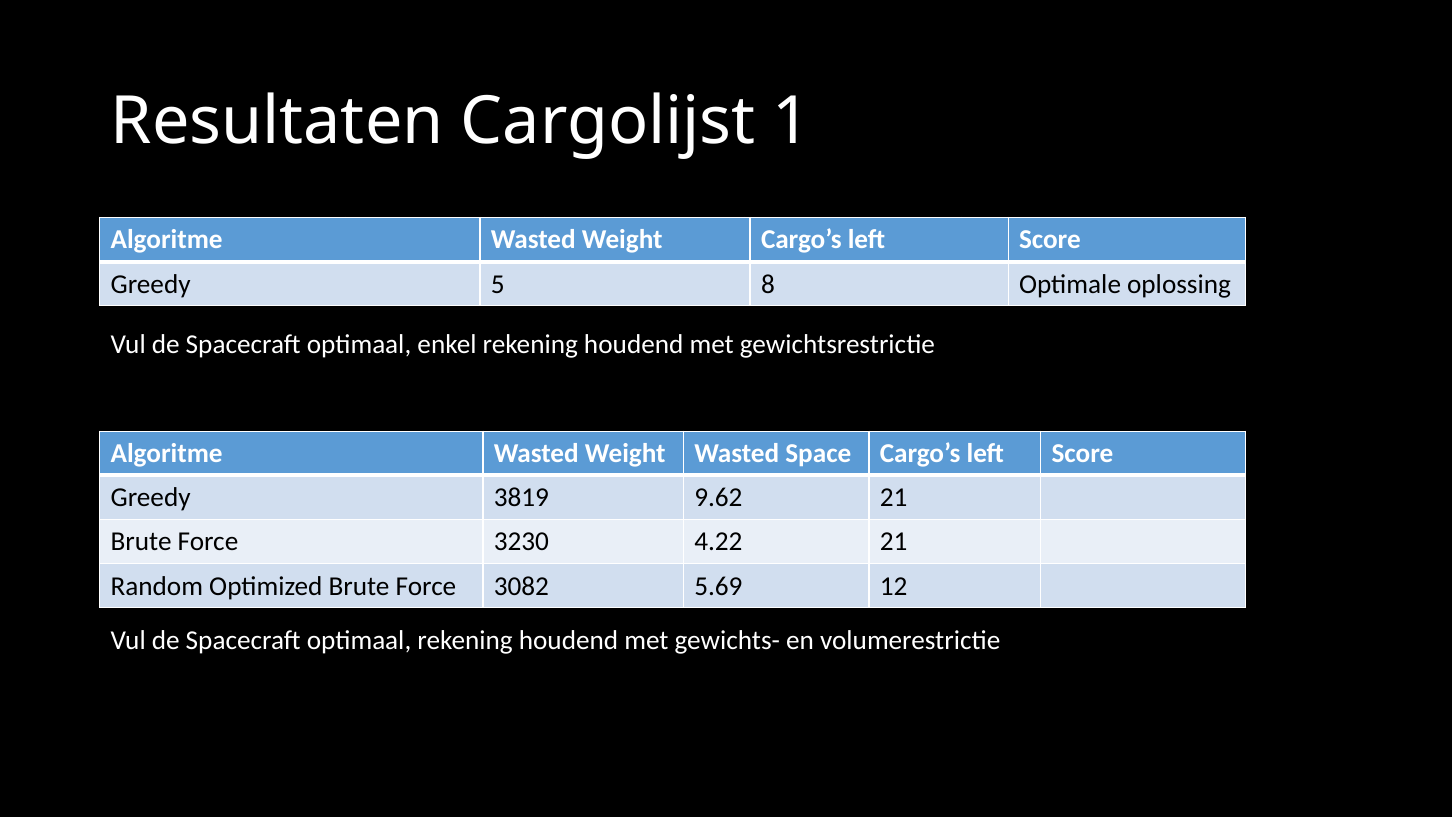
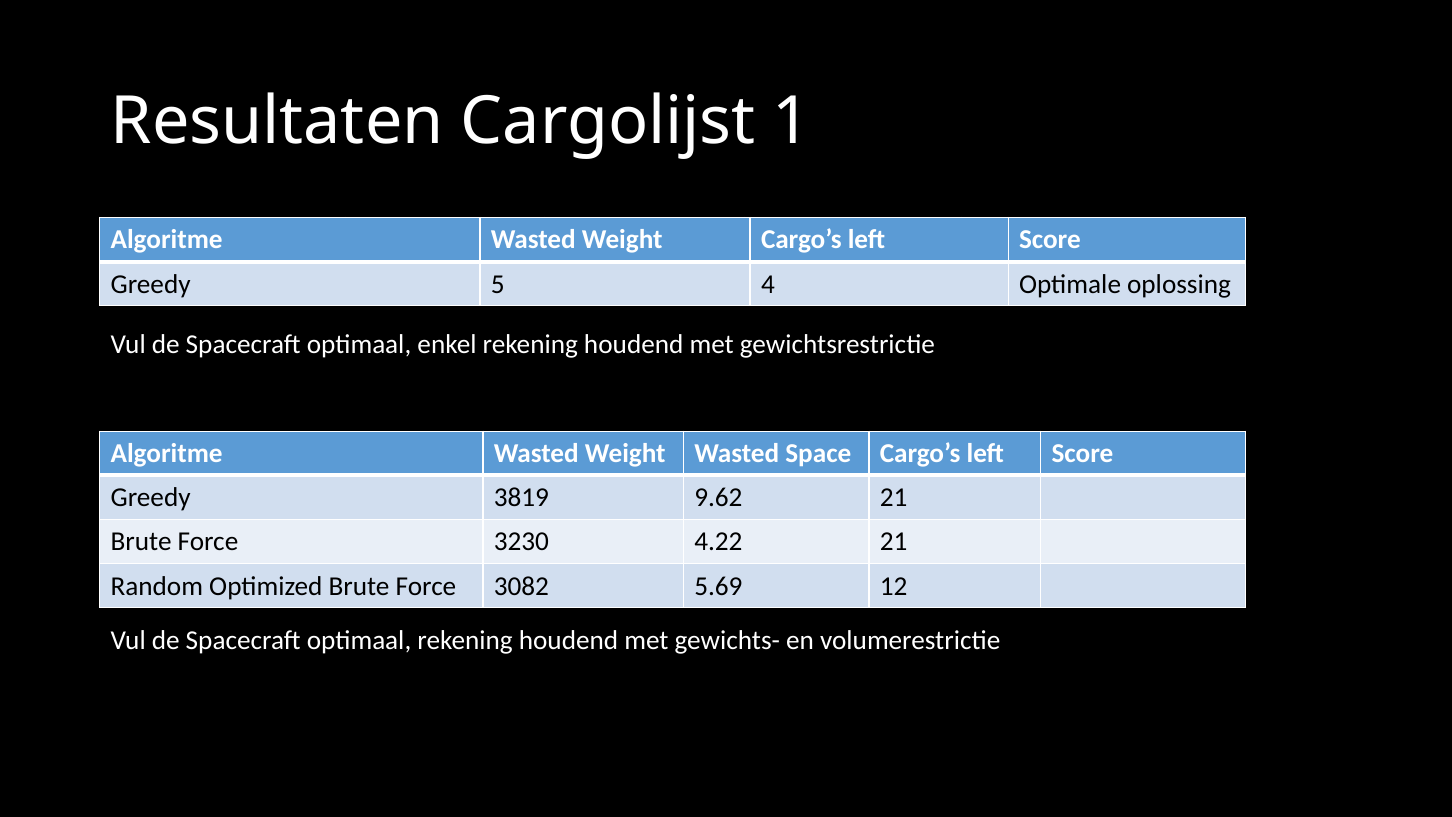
8: 8 -> 4 (768, 284)
